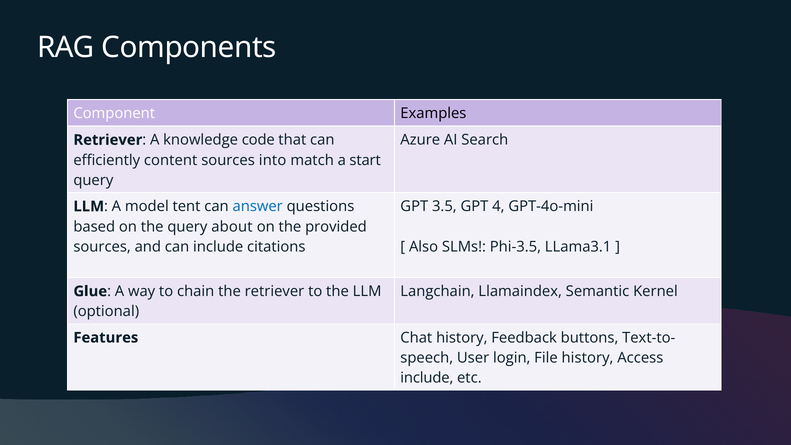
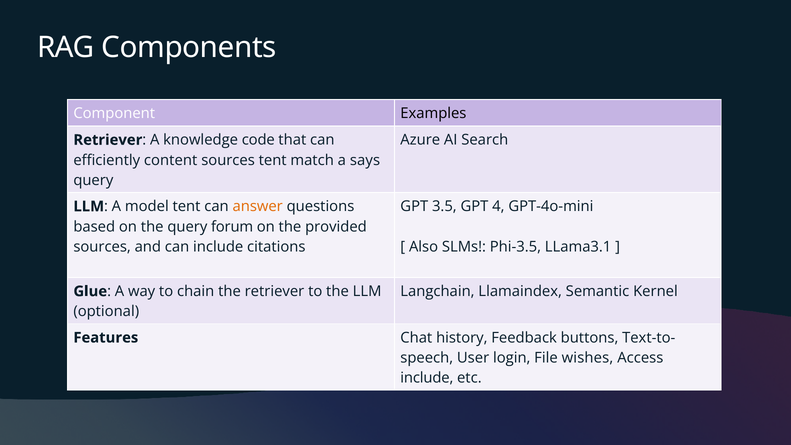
sources into: into -> tent (273, 160)
start: start -> says (365, 160)
answer colour: blue -> orange (258, 206)
about: about -> forum (232, 227)
File history: history -> wishes (587, 358)
